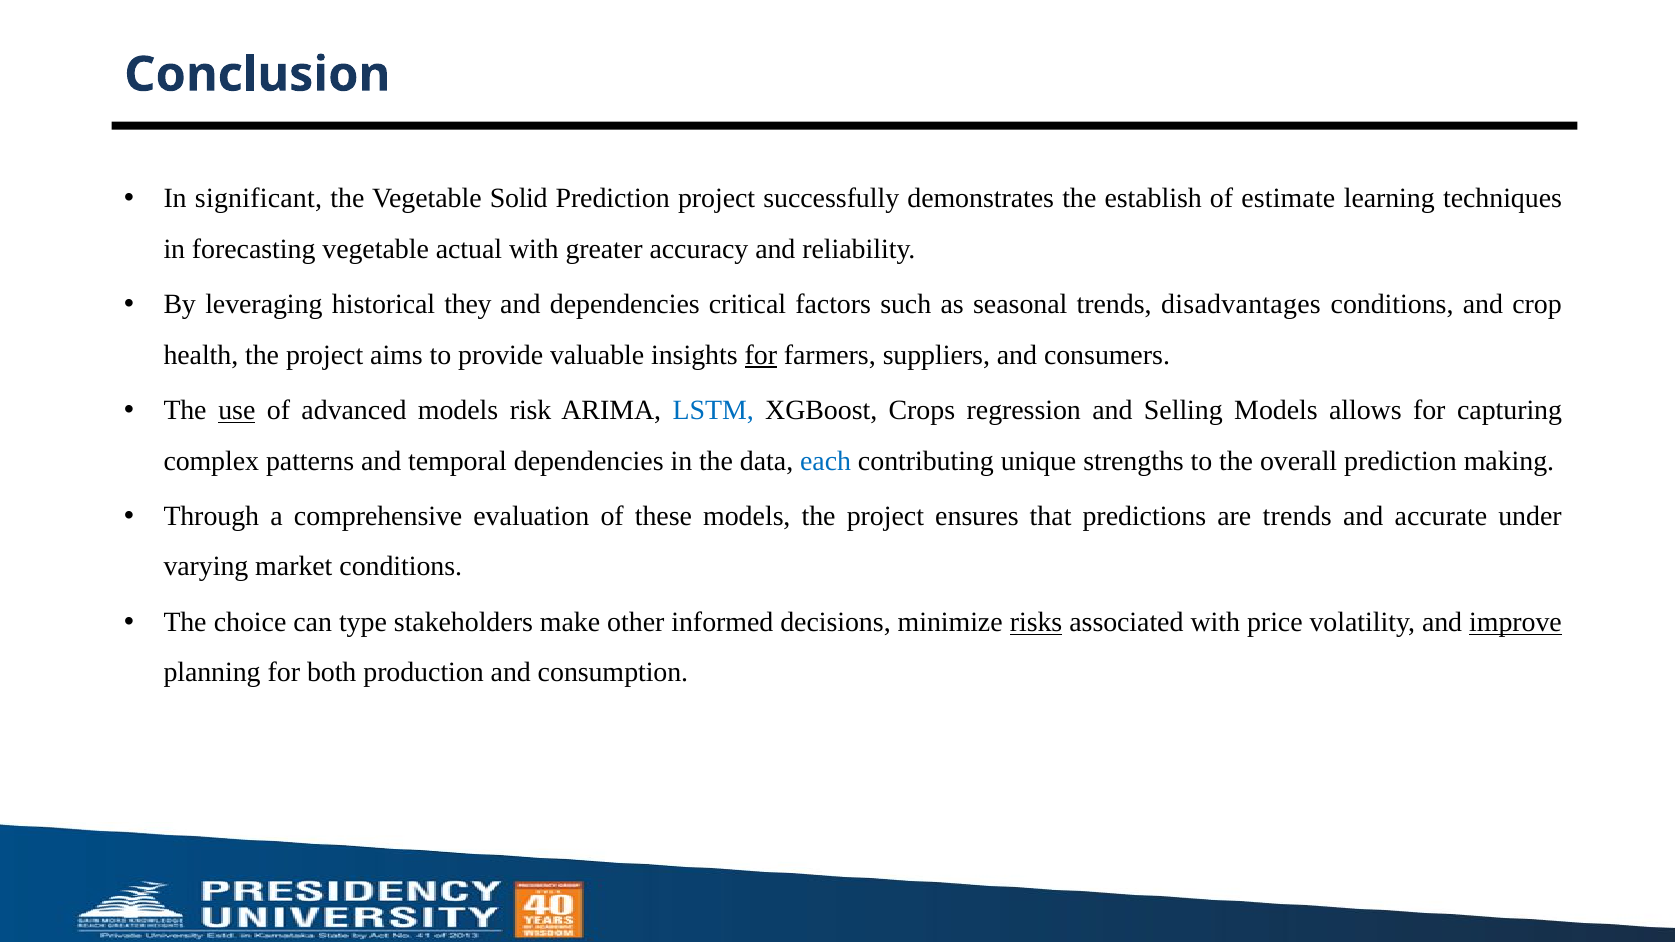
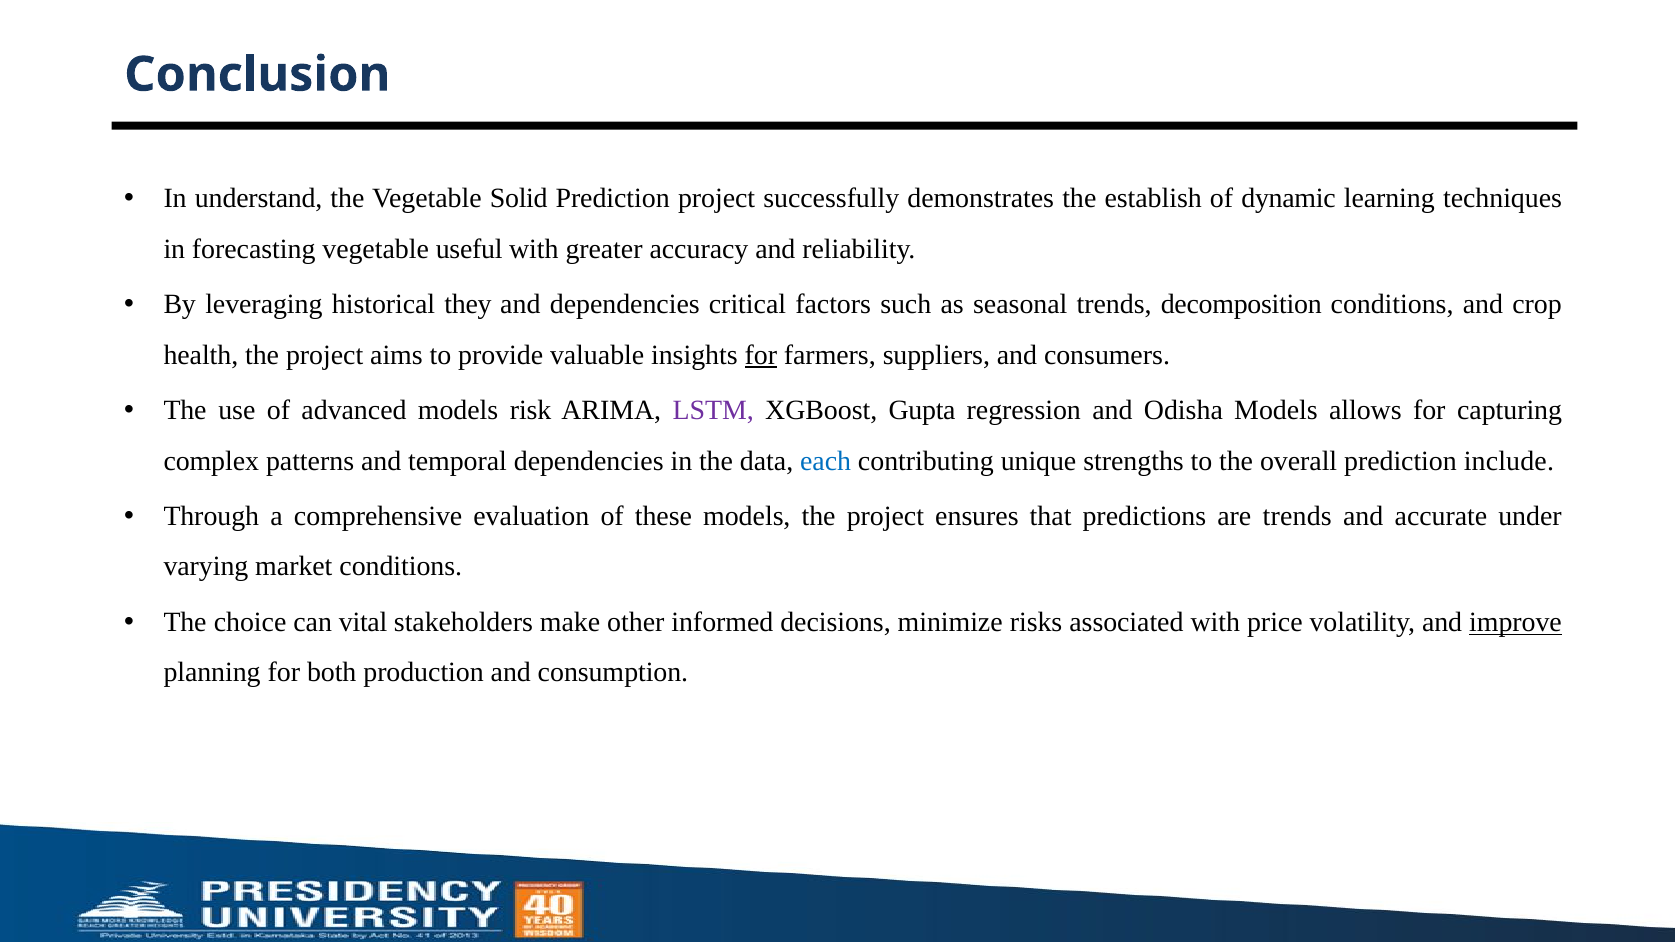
significant: significant -> understand (259, 199)
estimate: estimate -> dynamic (1289, 199)
actual: actual -> useful (469, 249)
disadvantages: disadvantages -> decomposition (1241, 305)
use underline: present -> none (237, 411)
LSTM colour: blue -> purple (713, 411)
Crops: Crops -> Gupta (922, 411)
Selling: Selling -> Odisha (1183, 411)
making: making -> include (1509, 461)
type: type -> vital (363, 623)
risks underline: present -> none (1036, 623)
